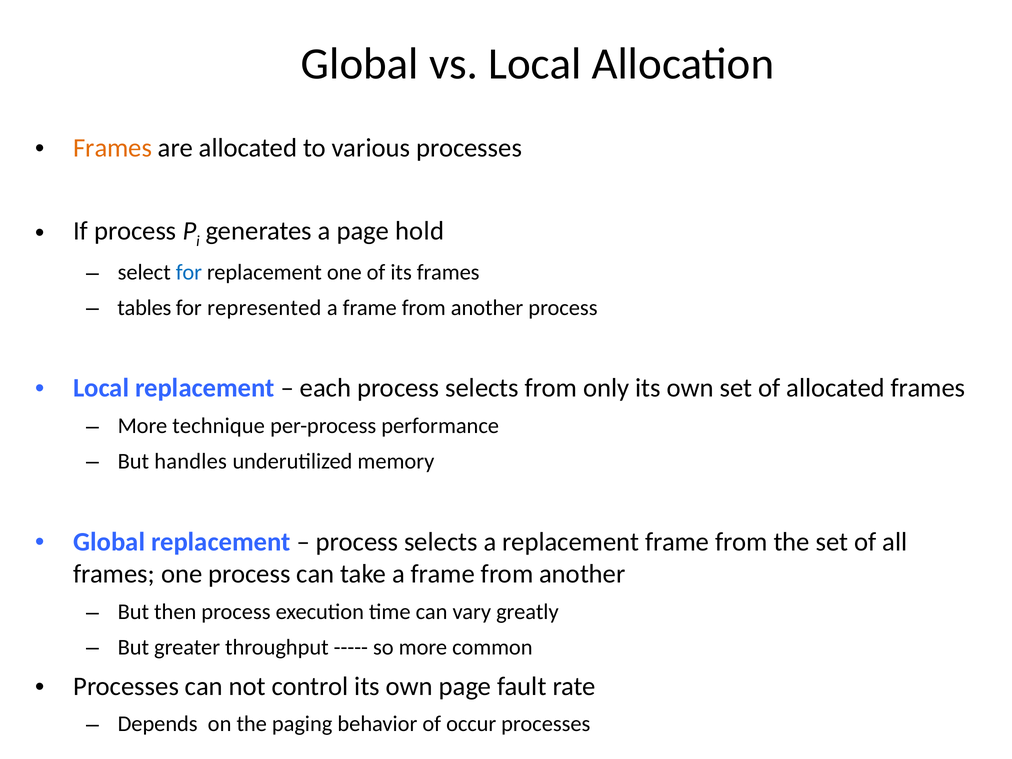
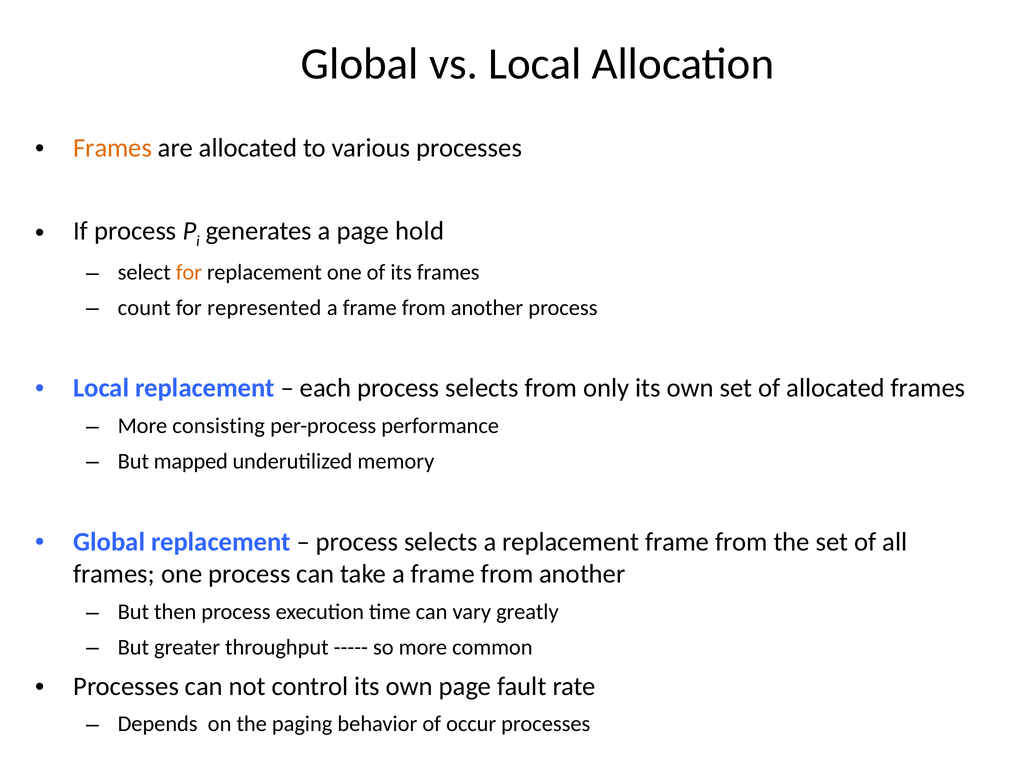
for colour: blue -> orange (189, 272)
tables: tables -> count (144, 308)
technique: technique -> consisting (219, 426)
handles: handles -> mapped (191, 461)
